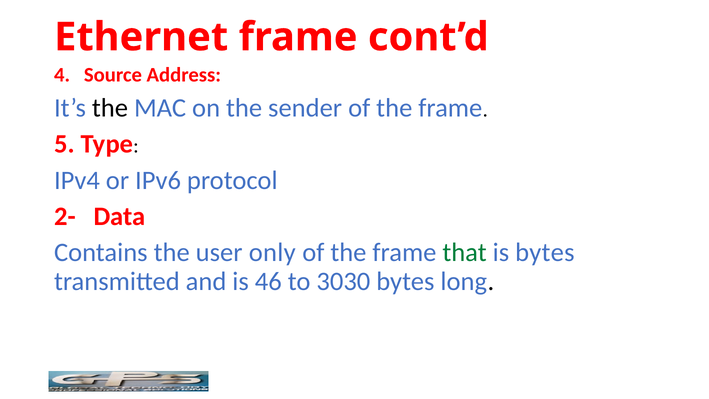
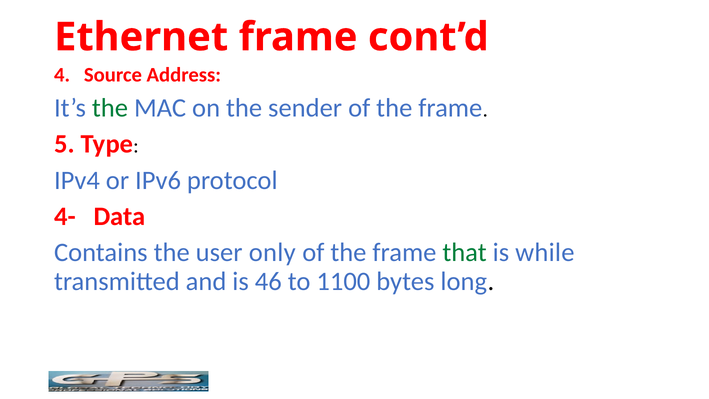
the colour: black -> green (110, 108)
2-: 2- -> 4- (65, 216)
is bytes: bytes -> while (545, 252)
3030: 3030 -> 1100 (343, 281)
